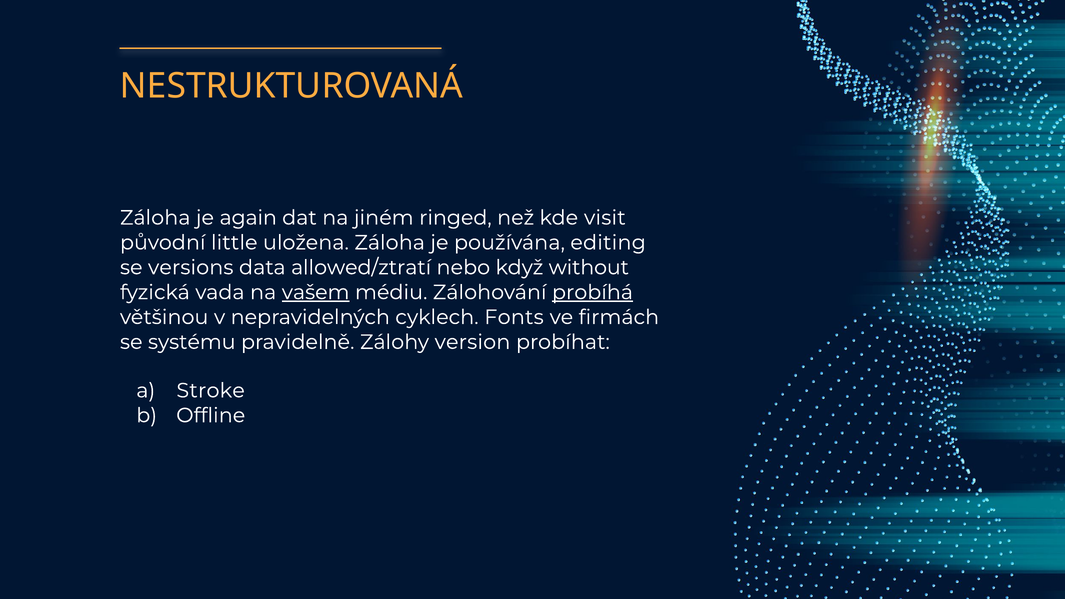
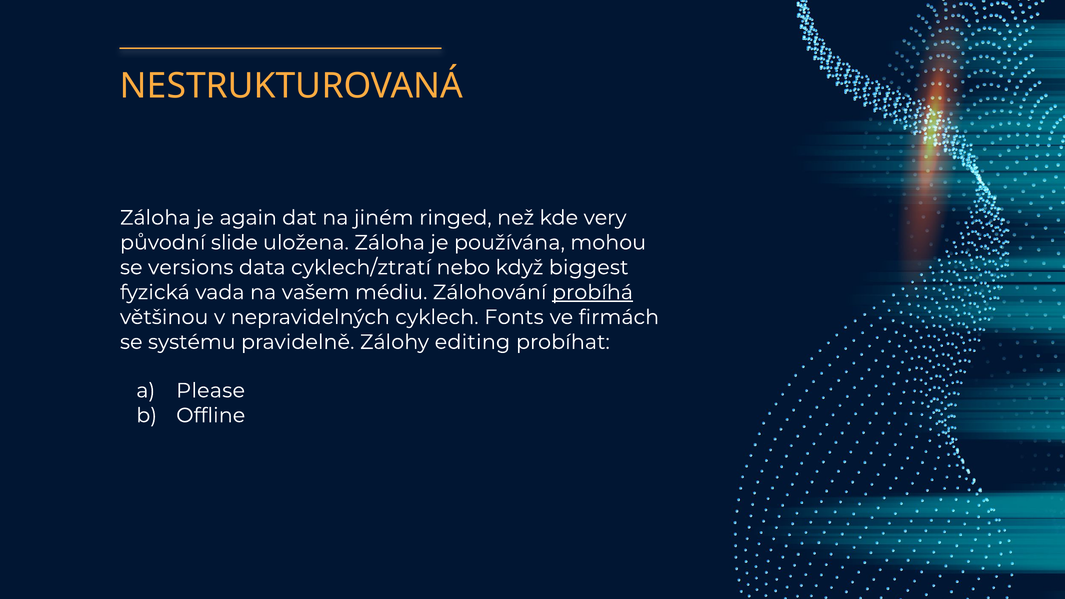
visit: visit -> very (605, 218)
little: little -> slide (234, 243)
editing: editing -> mohou (608, 243)
allowed/ztratí: allowed/ztratí -> cyklech/ztratí (361, 268)
without: without -> biggest (589, 268)
vašem underline: present -> none (316, 292)
version: version -> editing (472, 342)
Stroke: Stroke -> Please (211, 391)
